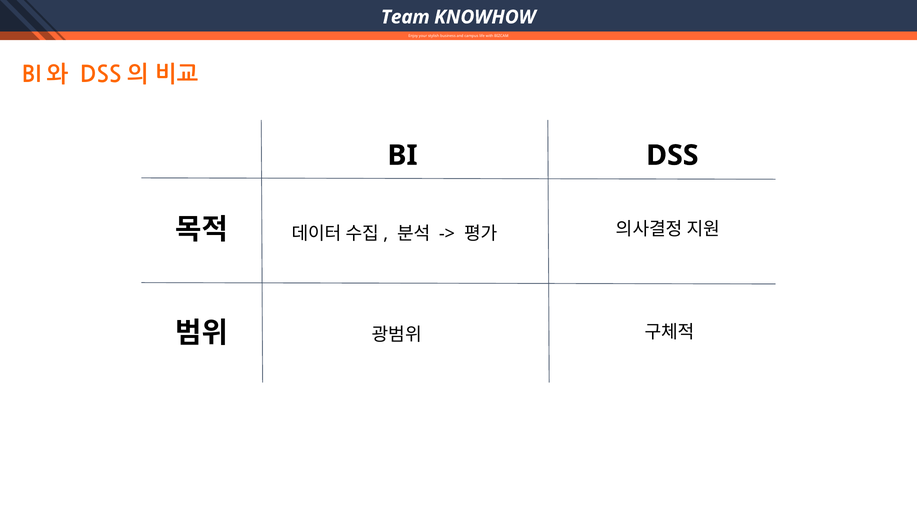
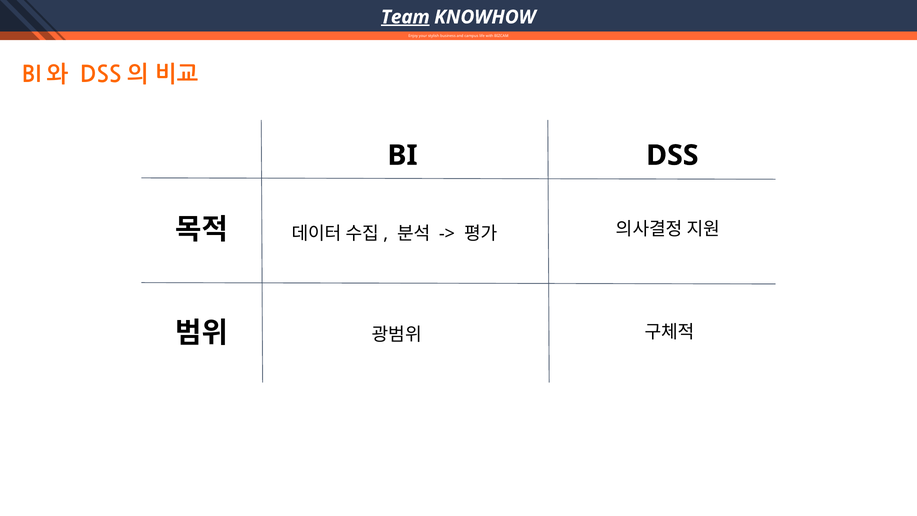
Team underline: none -> present (405, 17)
